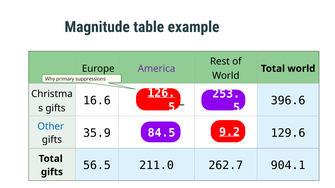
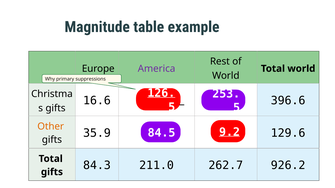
Other colour: blue -> orange (51, 127)
56.5: 56.5 -> 84.3 (97, 166)
904.1: 904.1 -> 926.2 (288, 166)
